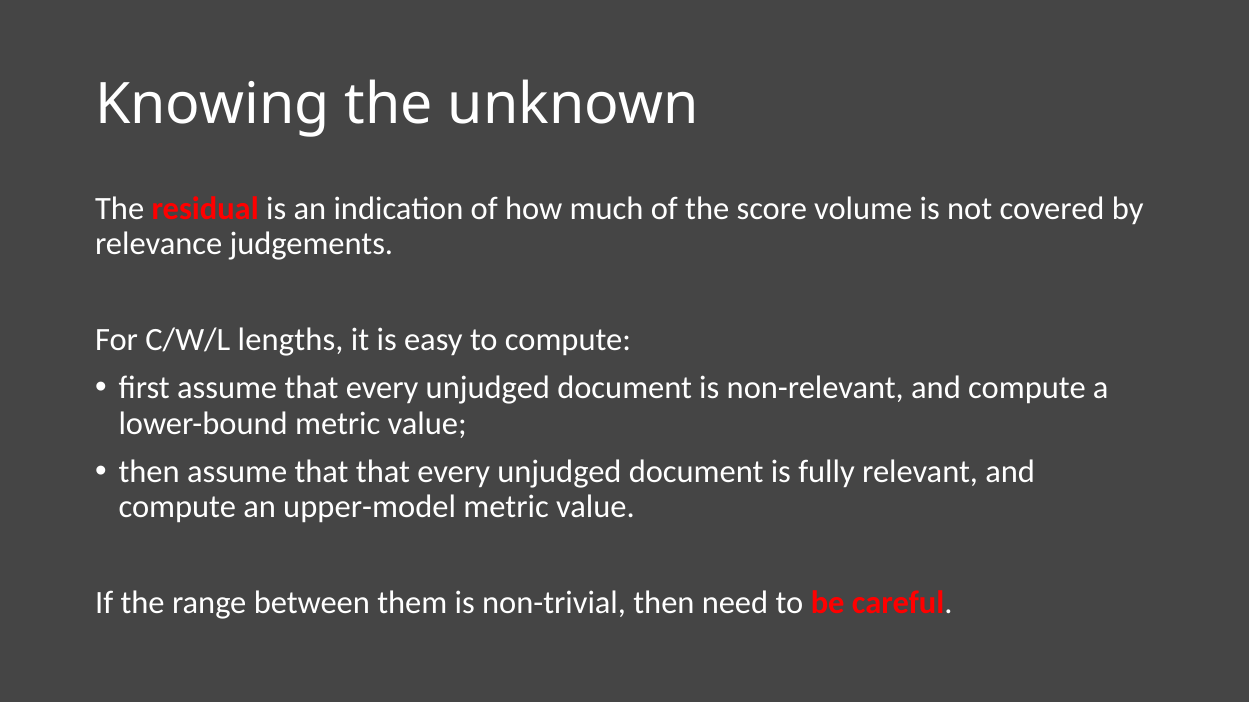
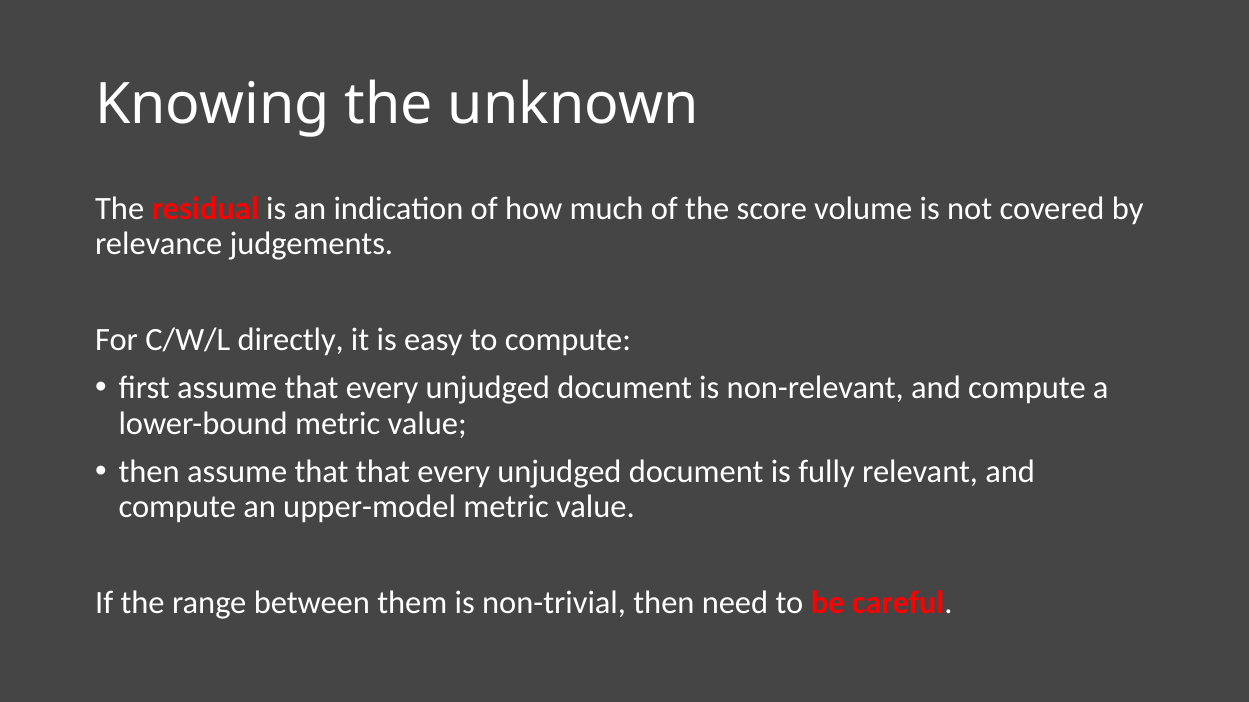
lengths: lengths -> directly (291, 340)
